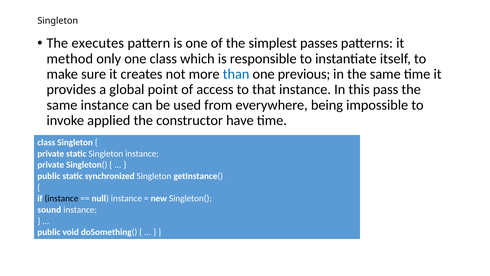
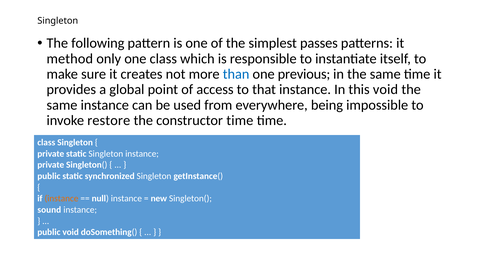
executes: executes -> following (98, 43)
this pass: pass -> void (385, 89)
applied: applied -> restore (109, 120)
constructor have: have -> time (240, 120)
instance colour: black -> orange (61, 198)
